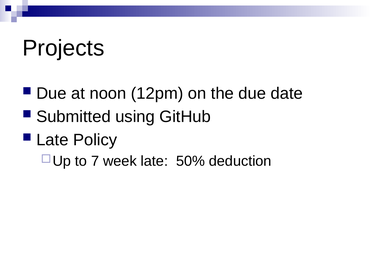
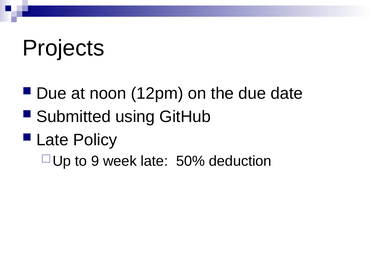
7: 7 -> 9 (95, 161)
